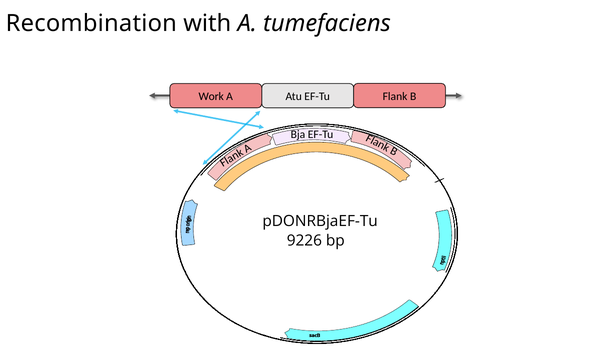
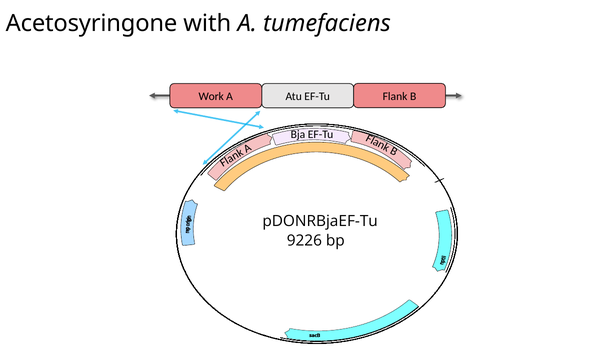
Recombination: Recombination -> Acetosyringone (92, 24)
